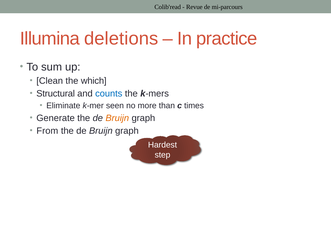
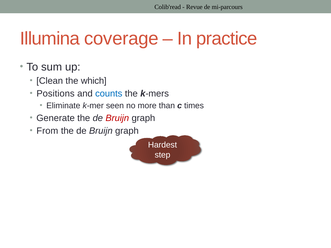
deletions: deletions -> coverage (121, 39)
Structural: Structural -> Positions (56, 94)
Bruijn colour: orange -> red (117, 118)
